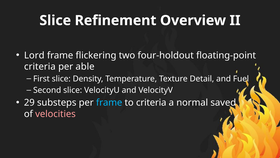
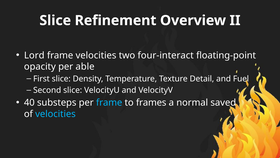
frame flickering: flickering -> velocities (96, 55)
four-holdout: four-holdout -> four-interact (166, 55)
criteria: criteria -> opacity (40, 66)
29: 29 -> 40 (29, 102)
to criteria: criteria -> frames (151, 102)
velocities colour: pink -> light blue (55, 114)
